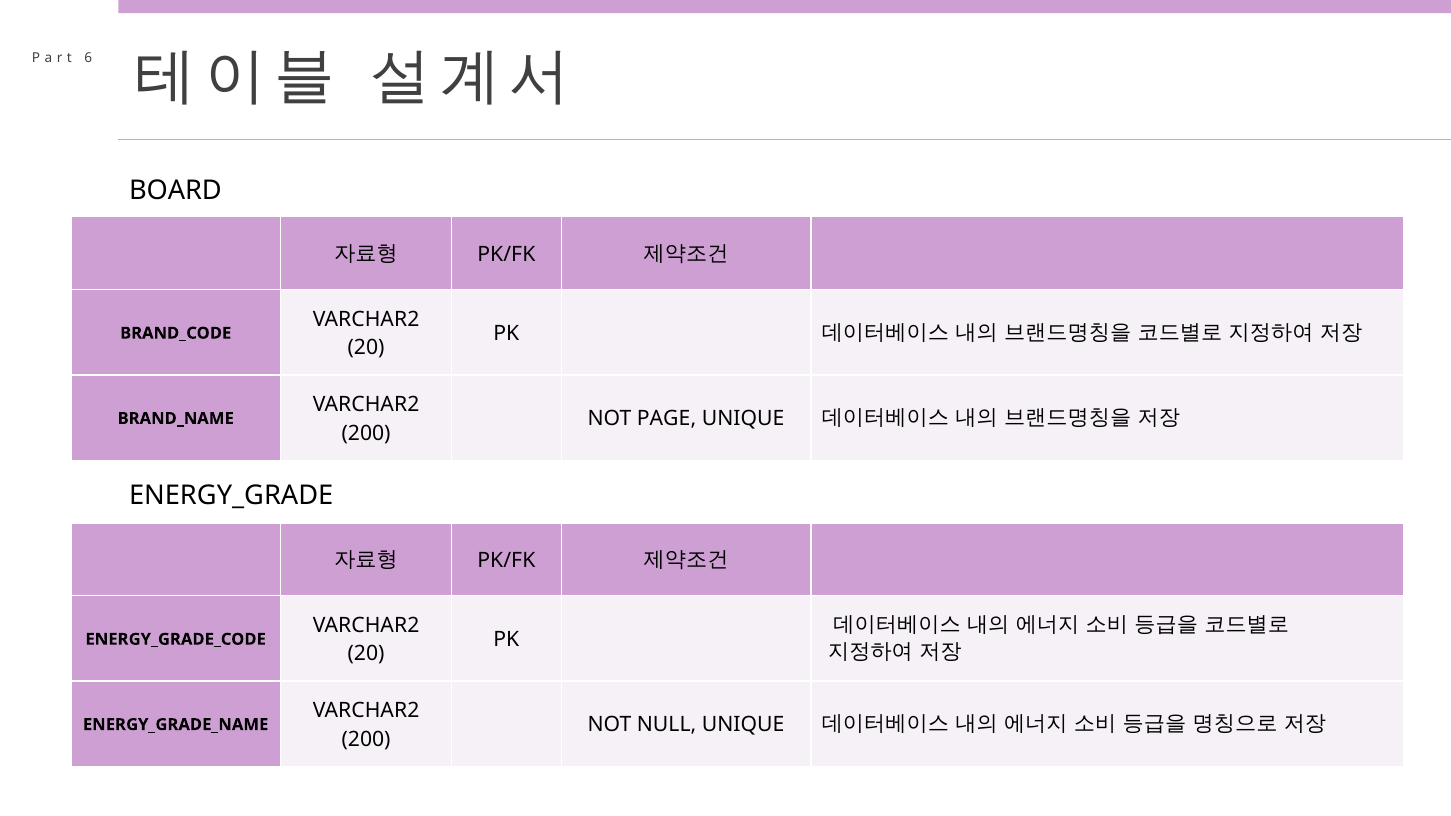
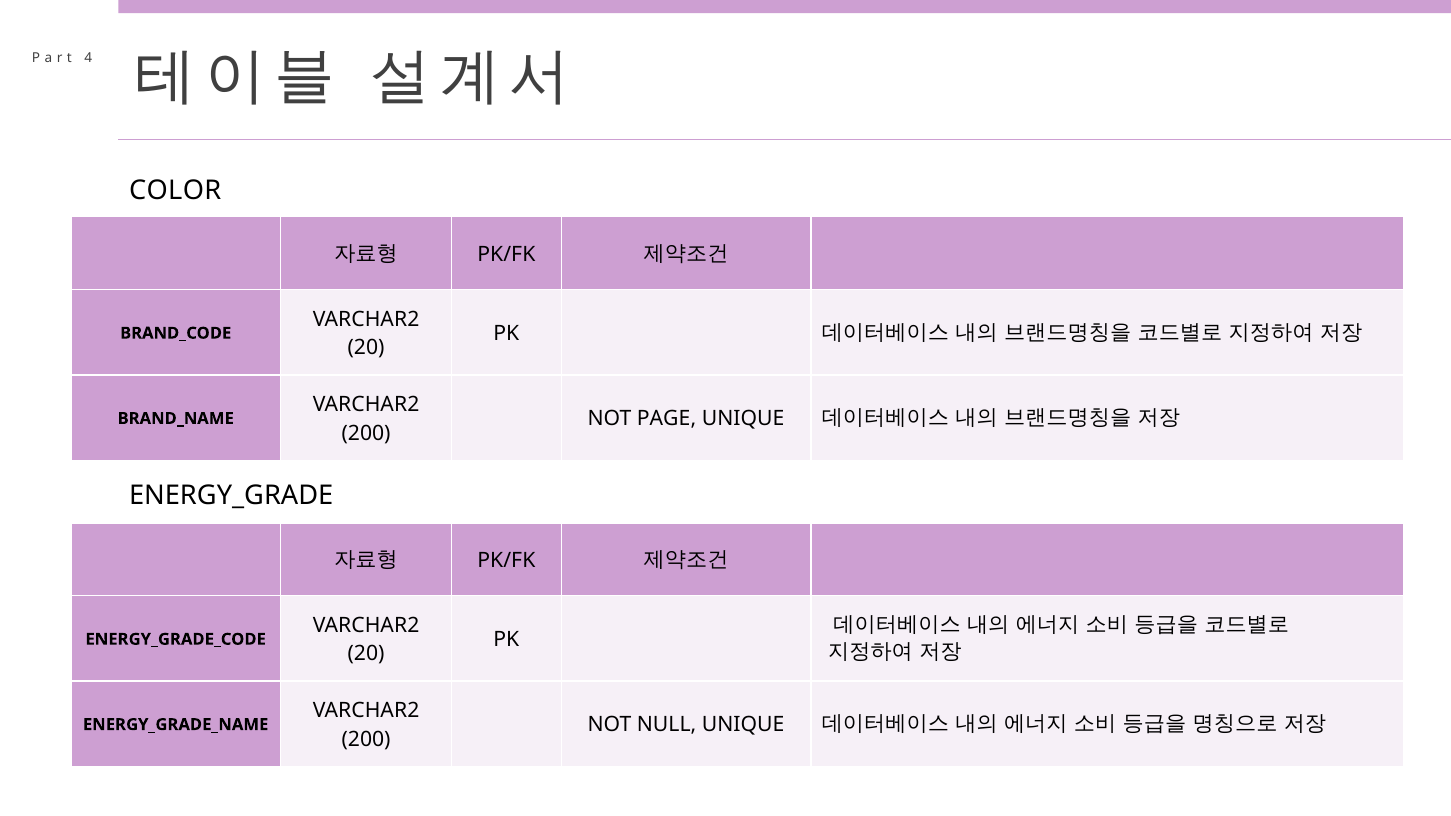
6: 6 -> 4 (88, 58)
BOARD: BOARD -> COLOR (175, 191)
